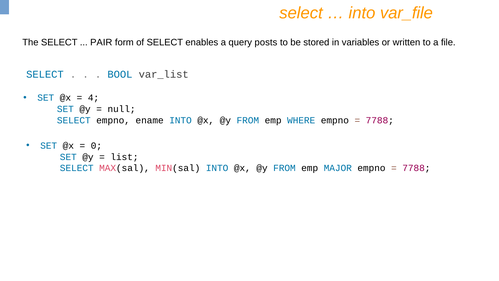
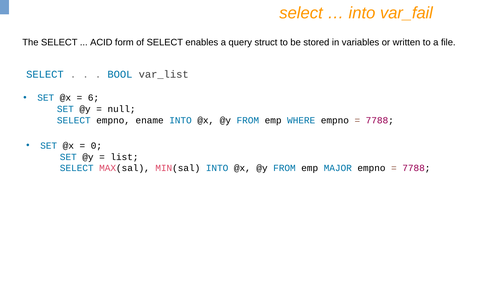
var_file: var_file -> var_fail (406, 13)
PAIR: PAIR -> ACID (101, 42)
posts: posts -> struct (266, 42)
4: 4 -> 6 (93, 98)
